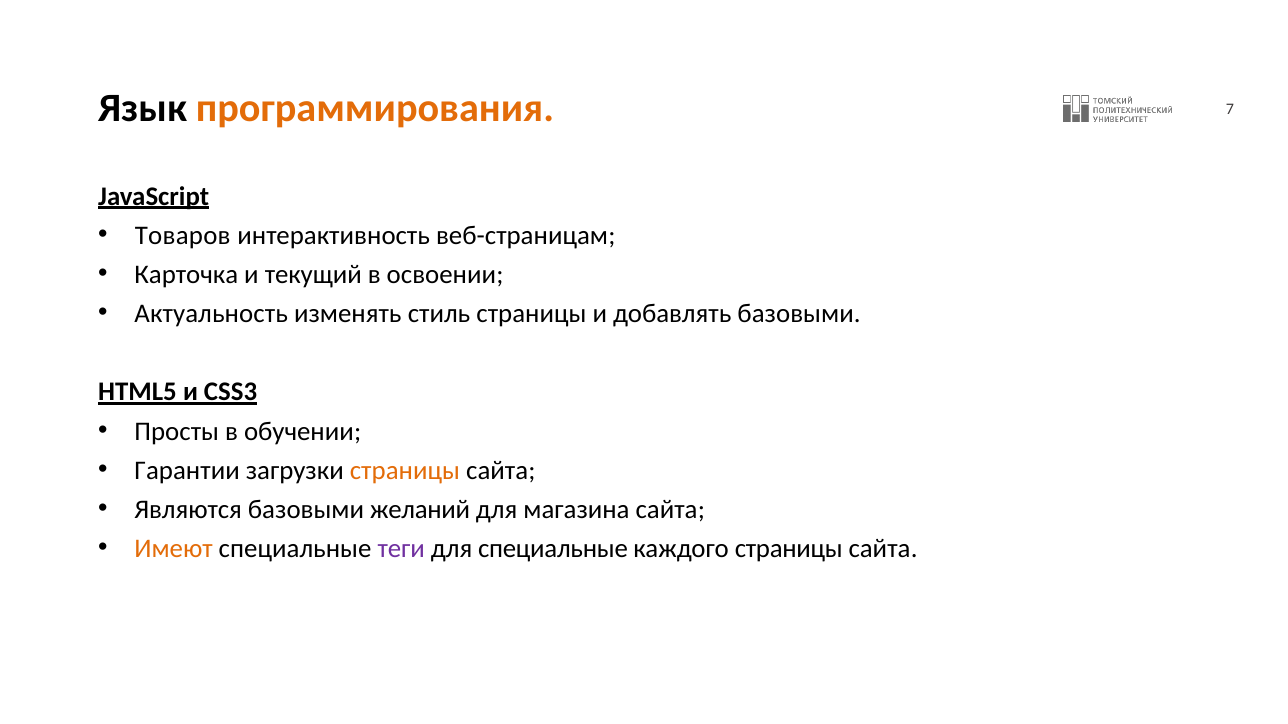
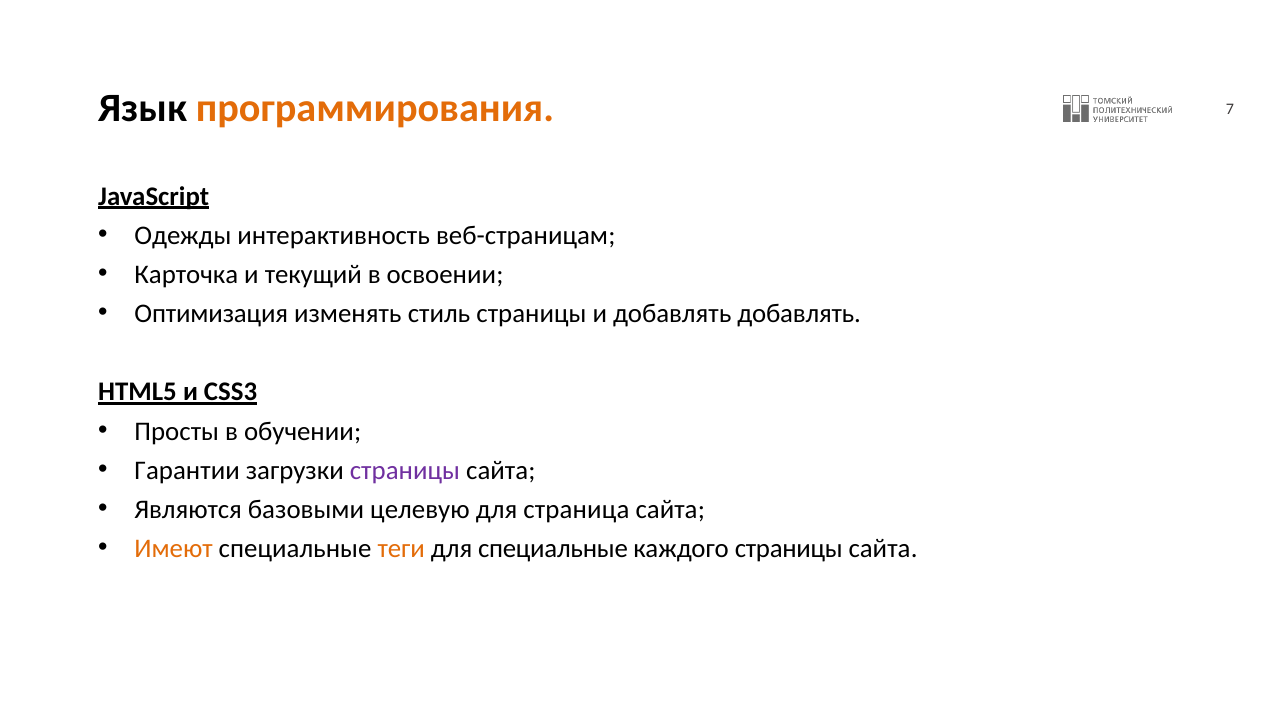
Товаров: Товаров -> Одежды (183, 235)
Актуальность: Актуальность -> Оптимизация (211, 314)
добавлять базовыми: базовыми -> добавлять (799, 314)
страницы colour: orange -> purple (405, 471)
желаний: желаний -> целевую (420, 510)
магазина: магазина -> страница (576, 510)
теги colour: purple -> orange (401, 549)
